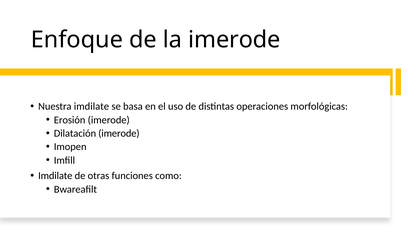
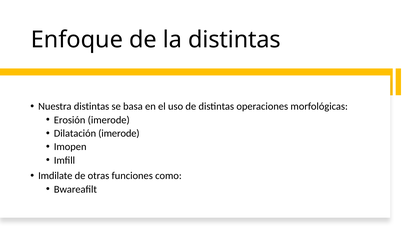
la imerode: imerode -> distintas (234, 40)
Nuestra imdilate: imdilate -> distintas (92, 106)
